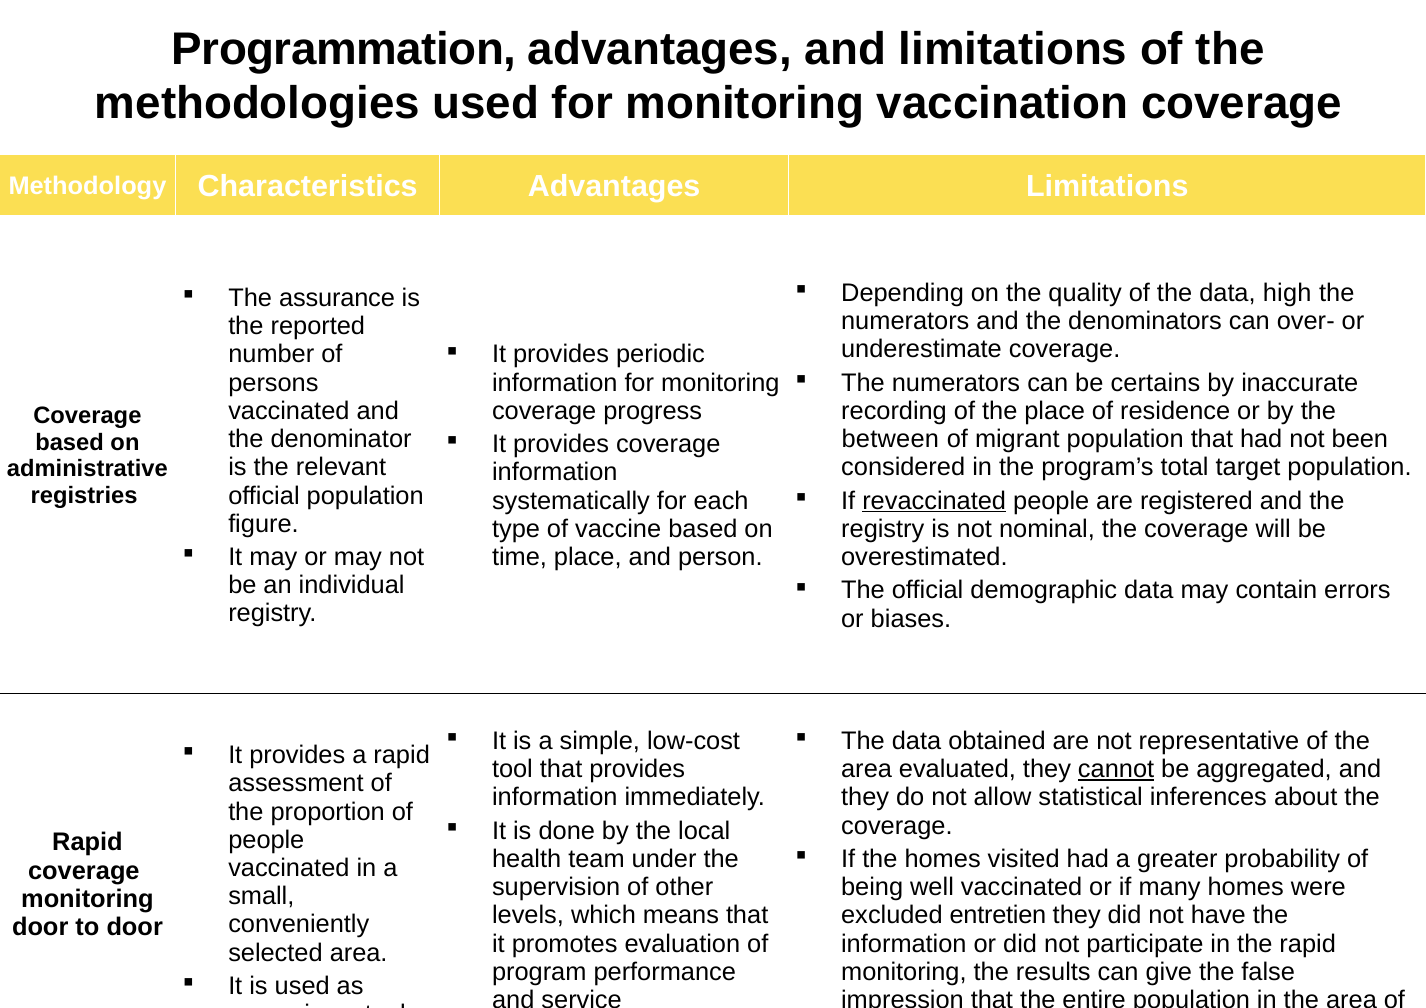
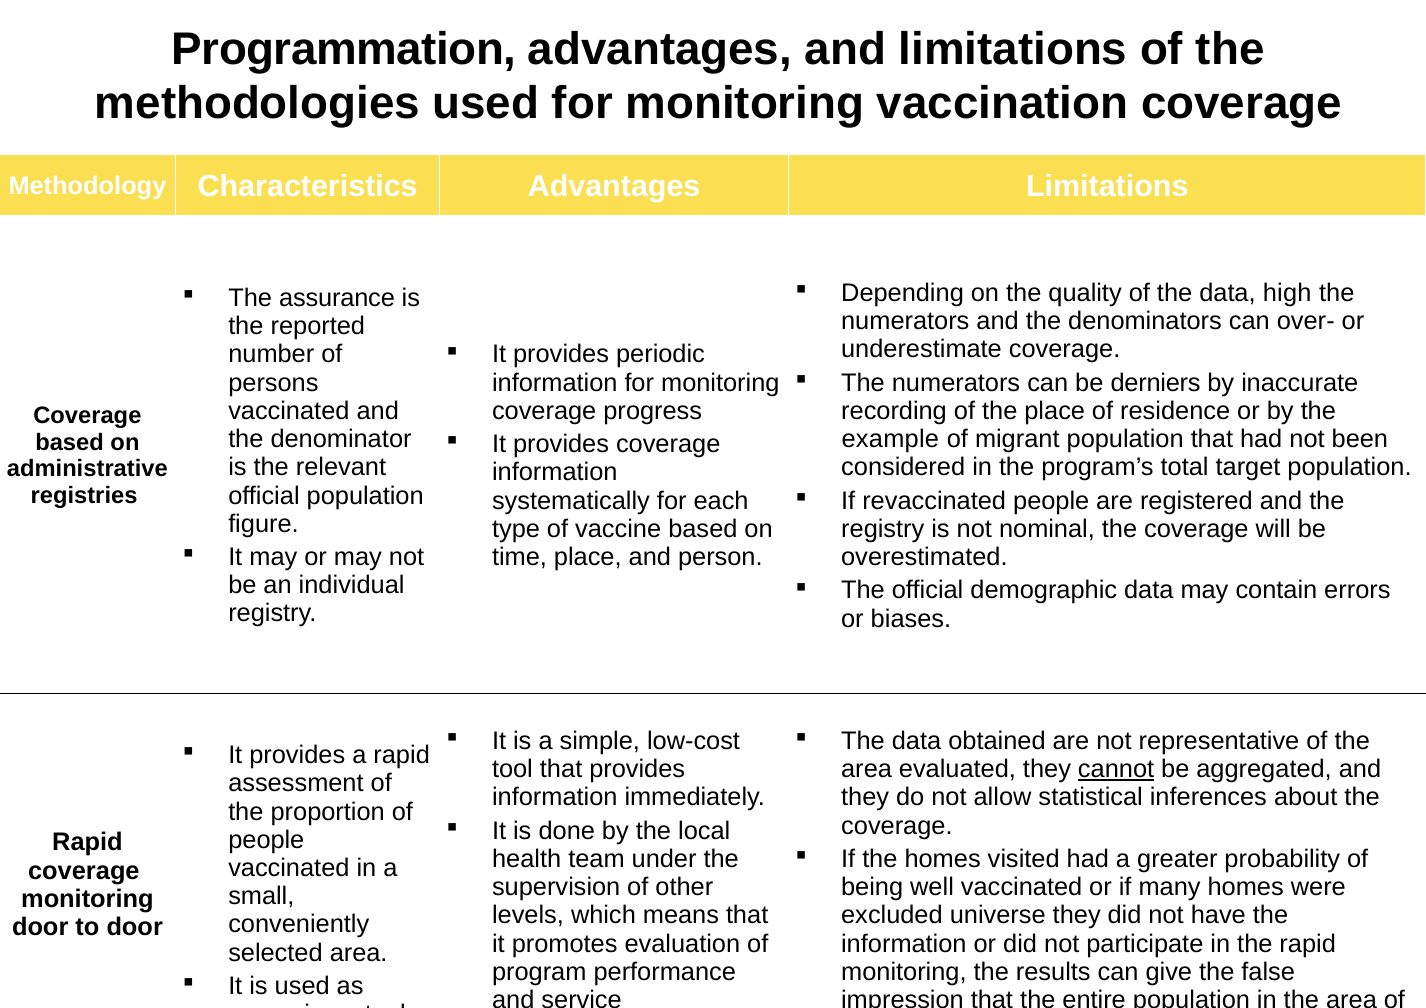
certains: certains -> derniers (1156, 383)
between: between -> example (890, 439)
revaccinated underline: present -> none (934, 501)
entretien: entretien -> universe (998, 916)
